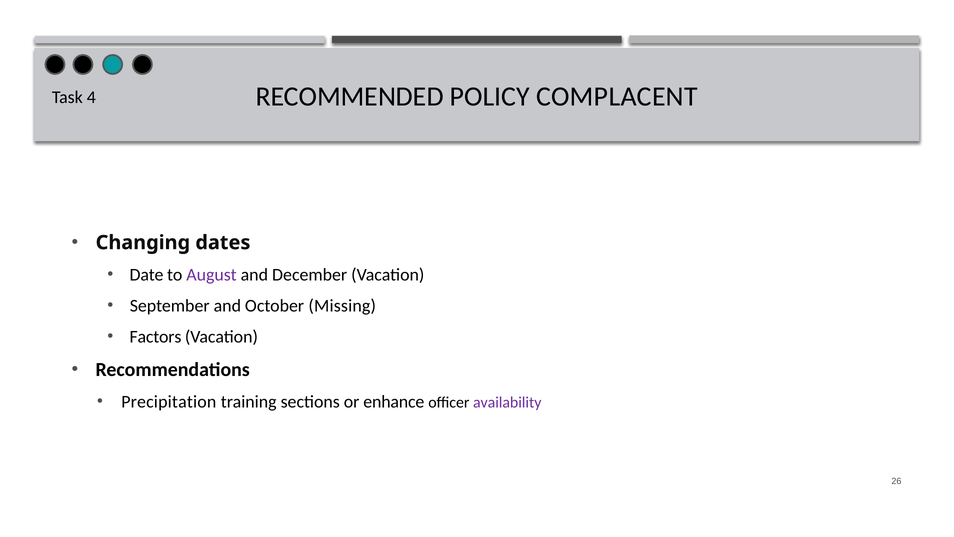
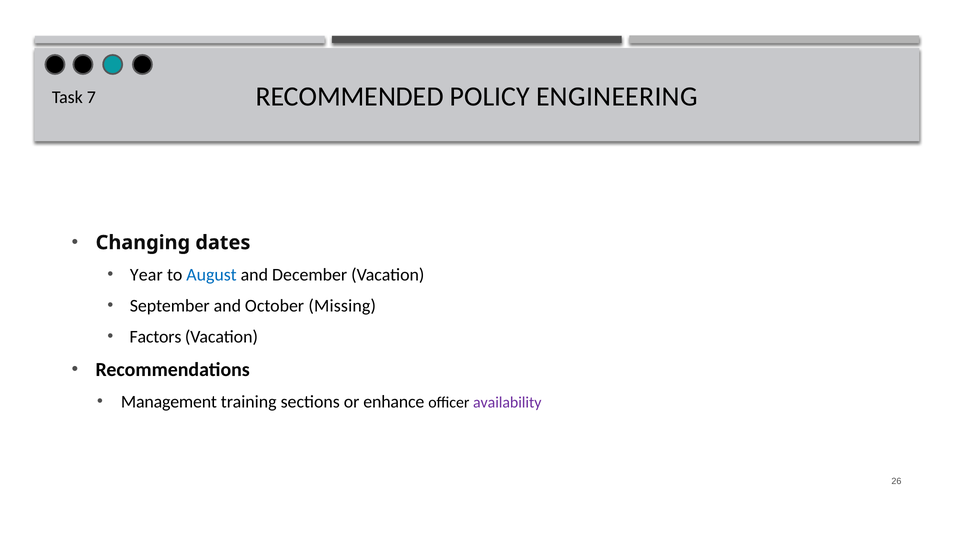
COMPLACENT: COMPLACENT -> ENGINEERING (617, 97)
4: 4 -> 7 (91, 97)
Date: Date -> Year (146, 275)
August colour: purple -> blue (212, 275)
Precipitation: Precipitation -> Management (169, 401)
